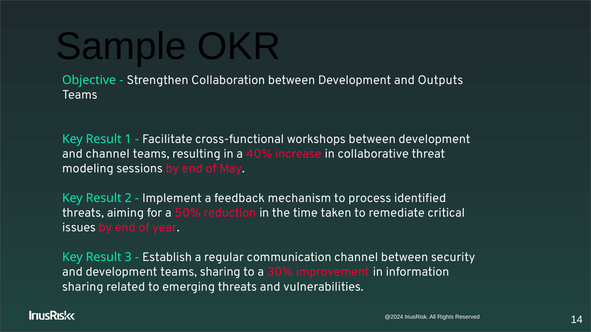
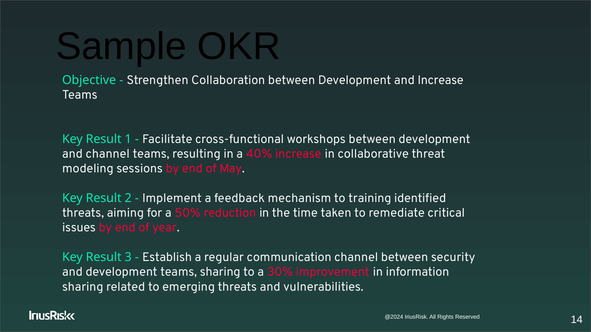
and Outputs: Outputs -> Increase (441, 80)
process: process -> training (370, 198)
